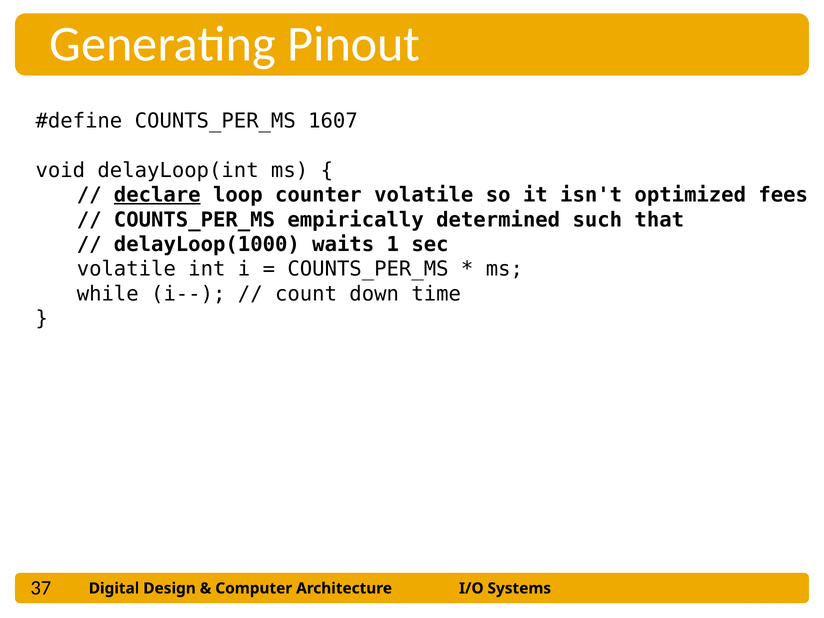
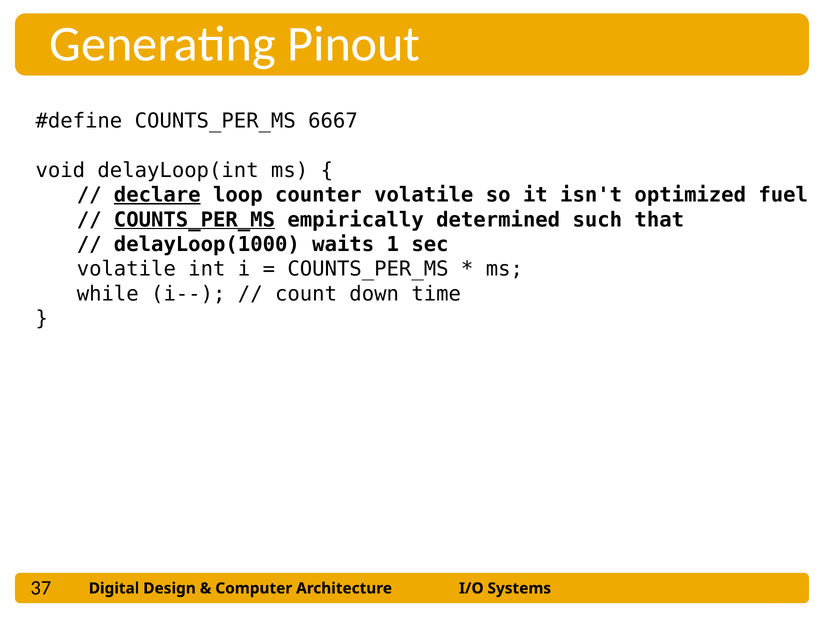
1607: 1607 -> 6667 (333, 121)
fees: fees -> fuel (783, 195)
COUNTS_PER_MS underline: none -> present (194, 220)
